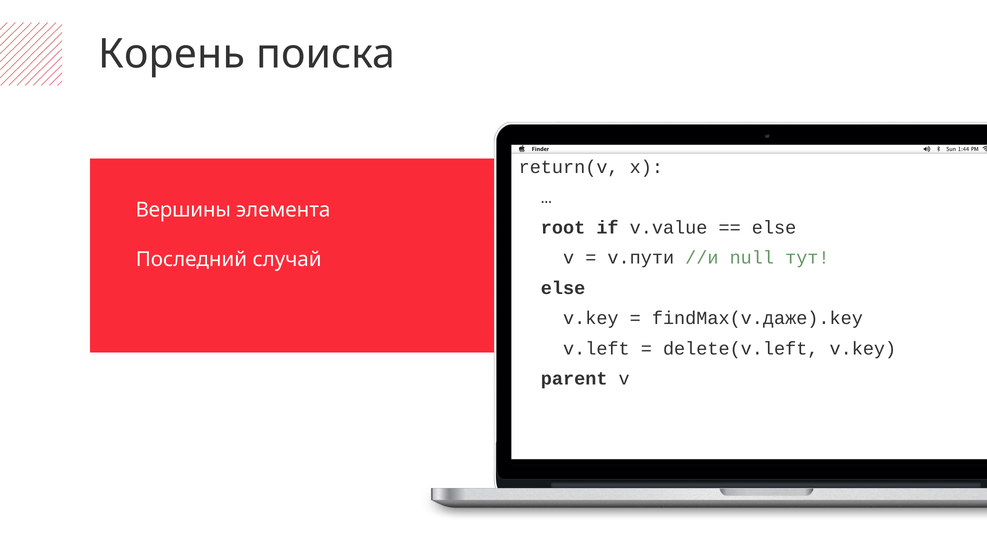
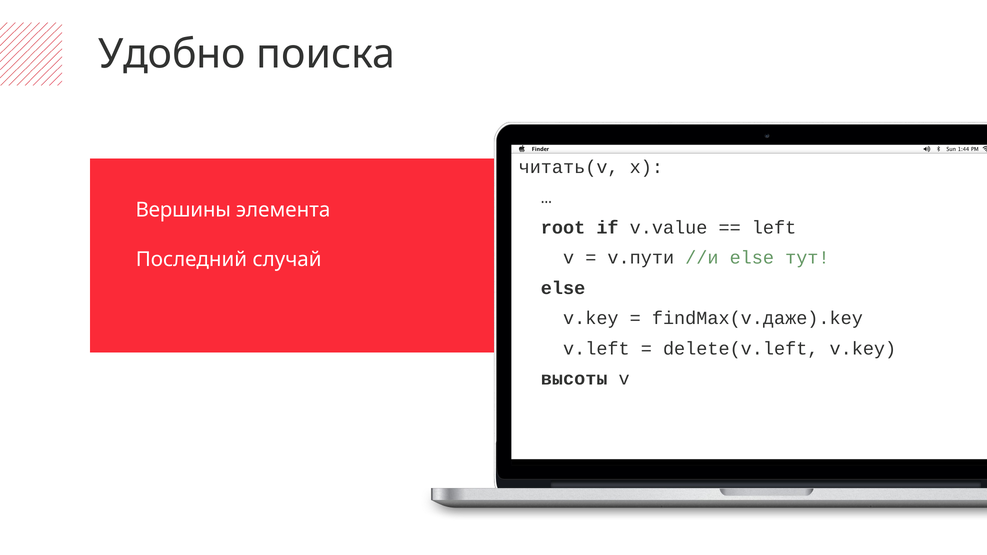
Корень: Корень -> Удобно (172, 54)
return(v: return(v -> читать(v (569, 167)
else: else -> left (774, 228)
//и null: null -> else (752, 258)
parent: parent -> высоты (574, 379)
